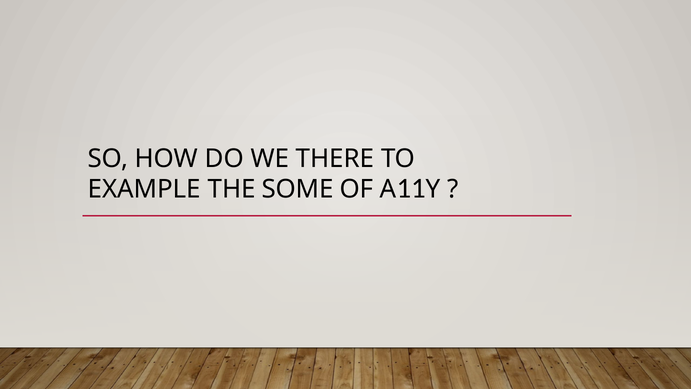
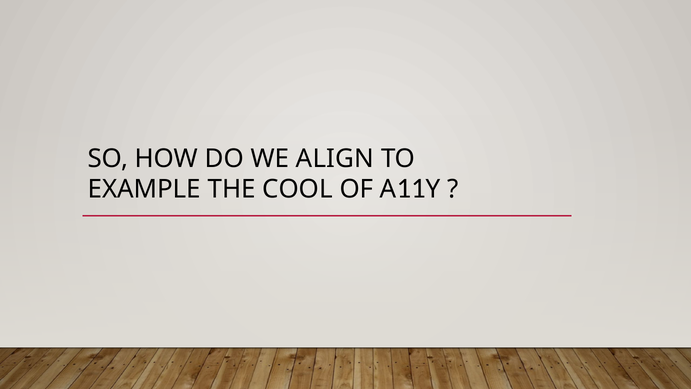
THERE: THERE -> ALIGN (335, 159)
SOME: SOME -> COOL (298, 189)
